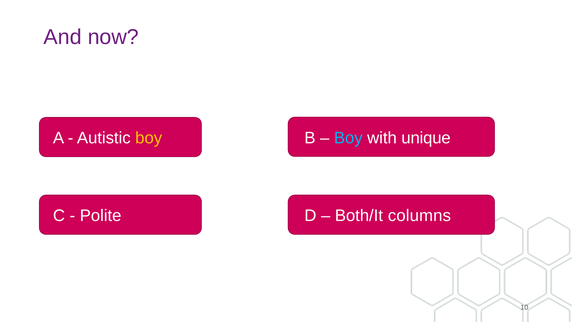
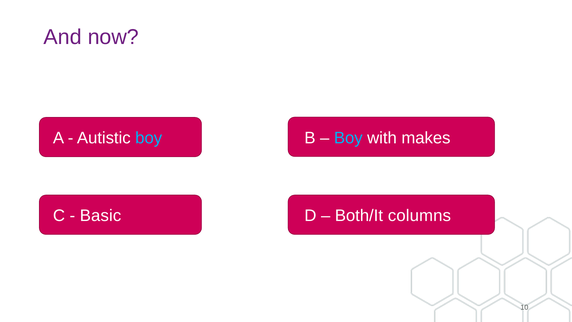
unique: unique -> makes (426, 138)
boy colour: yellow -> light blue (149, 138)
Polite: Polite -> Basic (101, 216)
